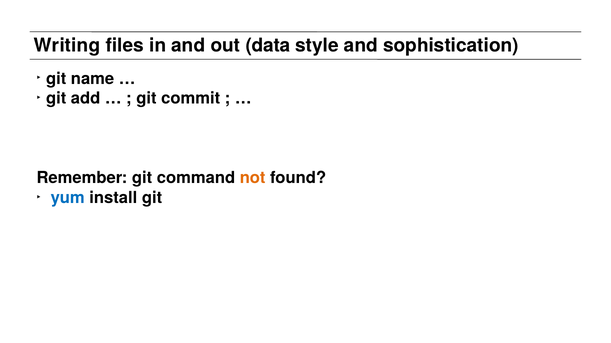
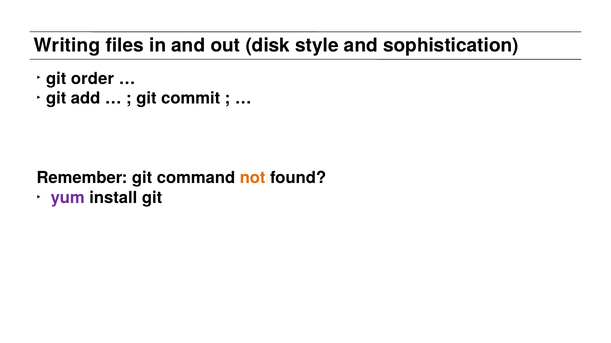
data: data -> disk (268, 45)
name: name -> order (92, 79)
yum colour: blue -> purple (68, 198)
